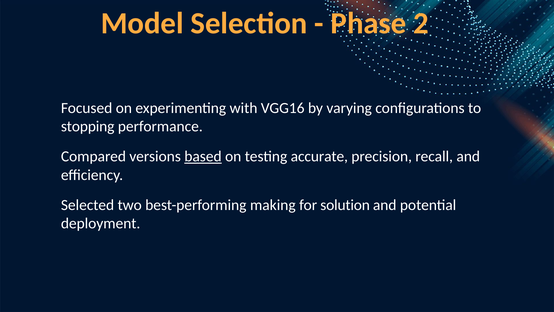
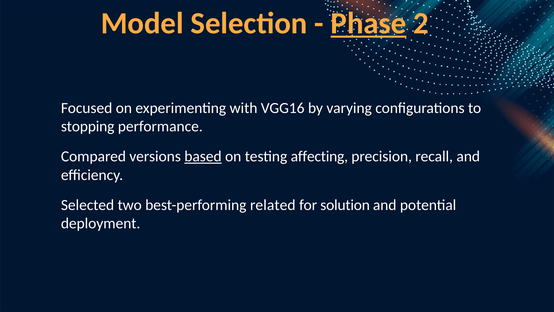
Phase underline: none -> present (369, 23)
accurate: accurate -> affecting (319, 156)
making: making -> related (273, 205)
